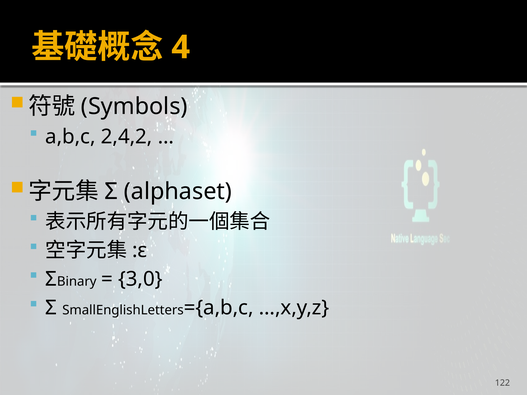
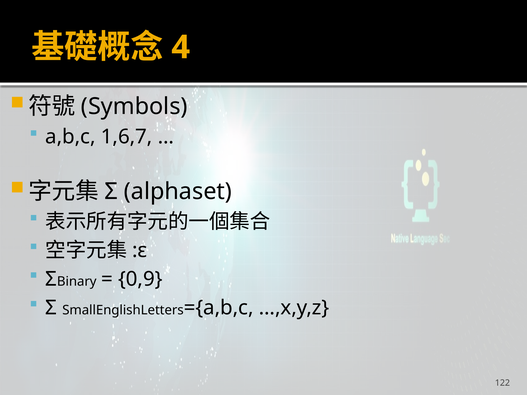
2,4,2: 2,4,2 -> 1,6,7 (127, 137)
3,0: 3,0 -> 0,9 (140, 279)
